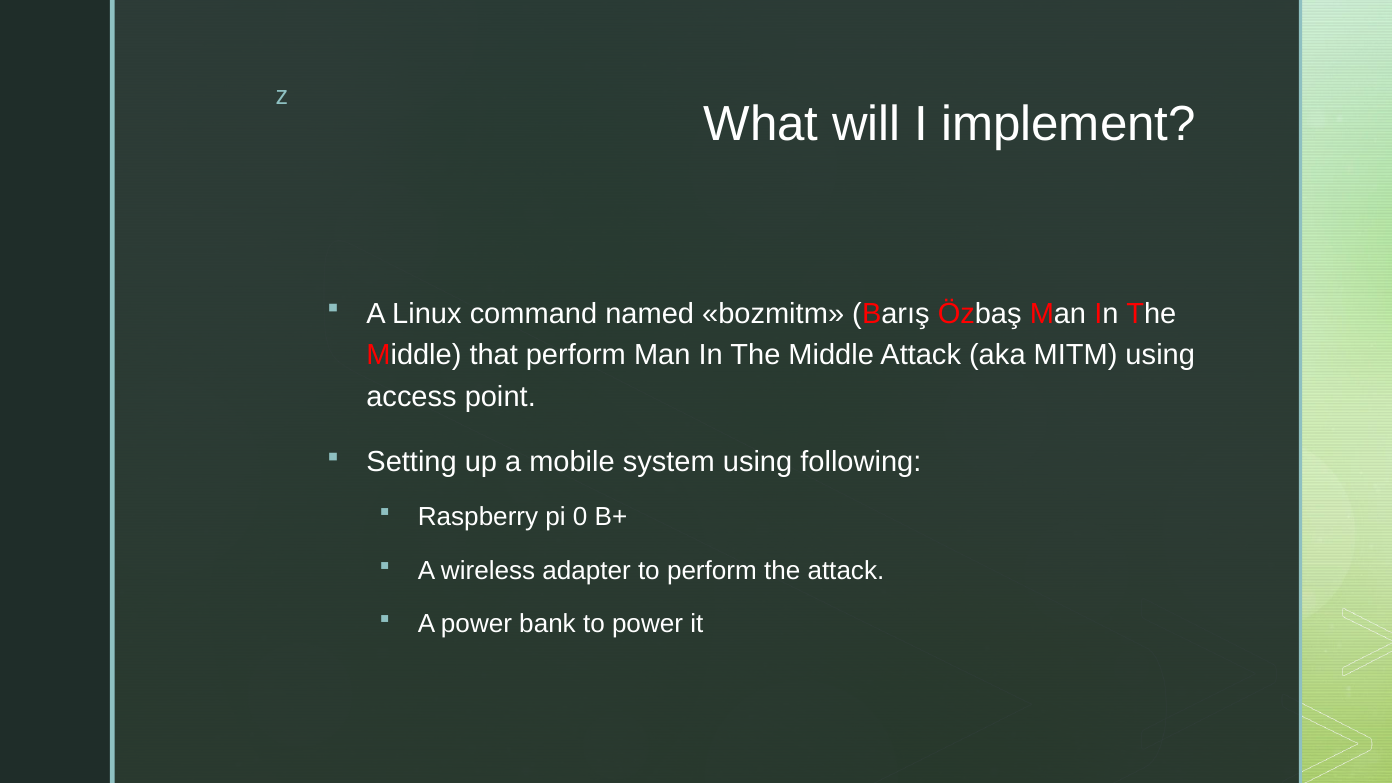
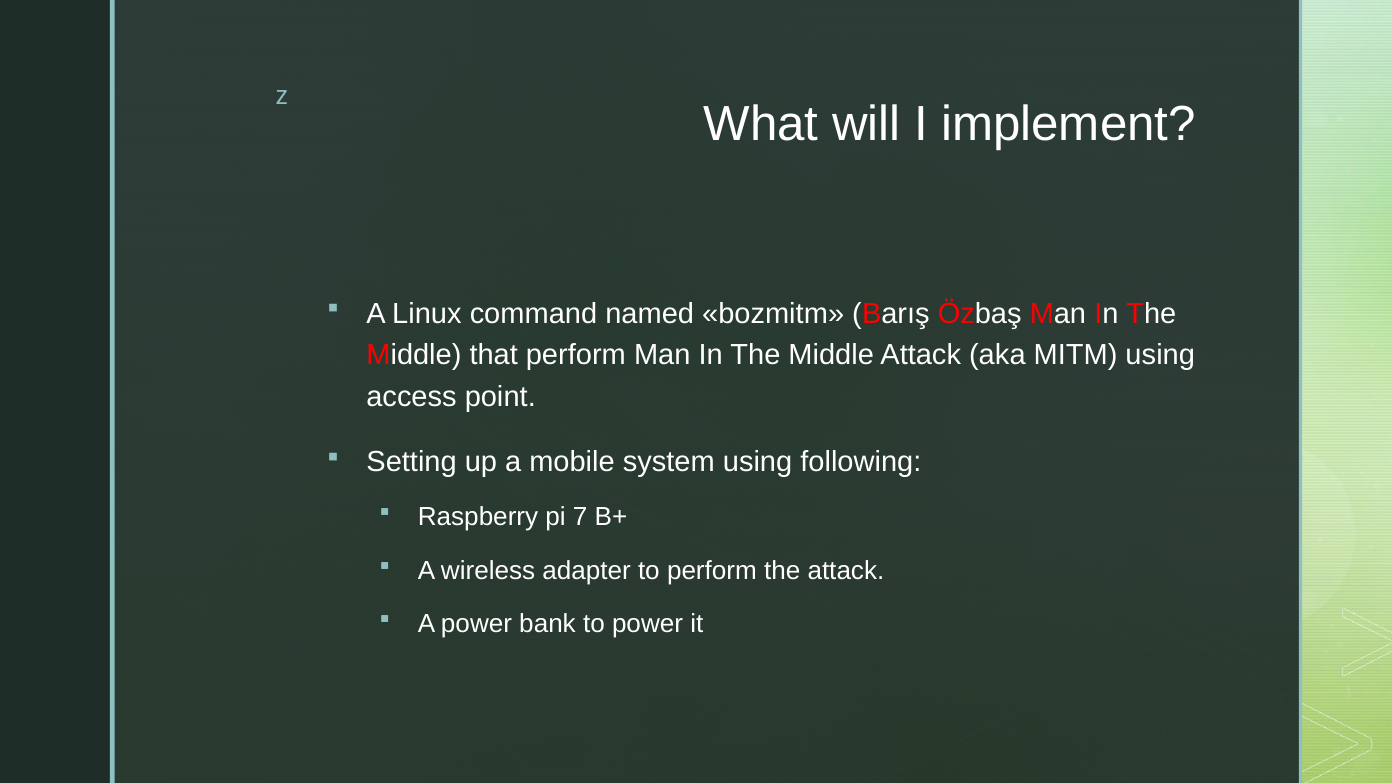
0: 0 -> 7 (580, 517)
